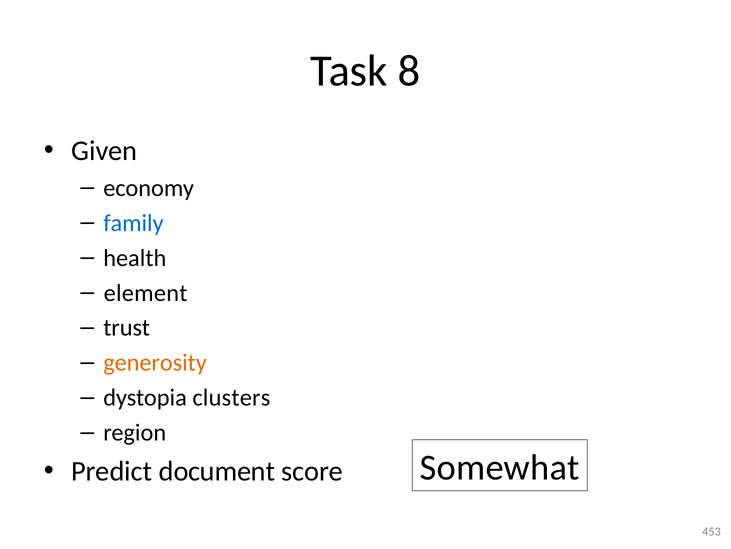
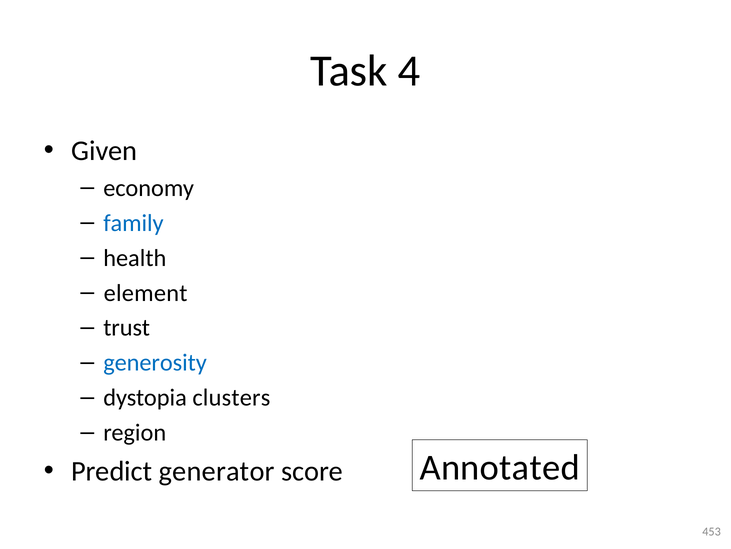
8: 8 -> 4 (409, 71)
generosity colour: orange -> blue (155, 362)
document: document -> generator (217, 471)
Somewhat: Somewhat -> Annotated (500, 467)
